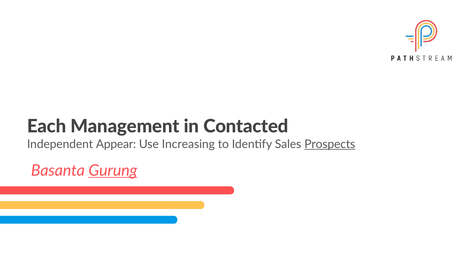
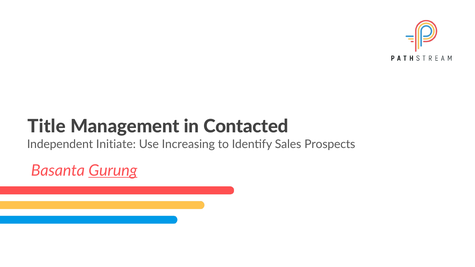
Each: Each -> Title (46, 126)
Appear: Appear -> Initiate (116, 144)
Prospects underline: present -> none (330, 144)
